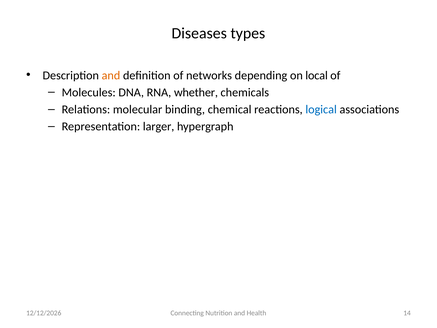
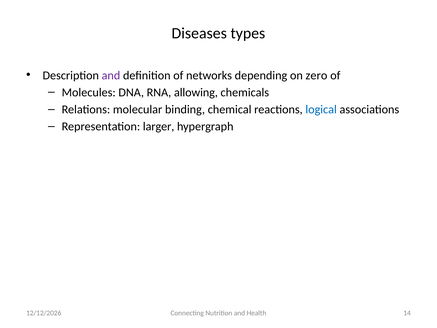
and colour: orange -> purple (111, 75)
local: local -> zero (316, 75)
whether: whether -> allowing (196, 92)
